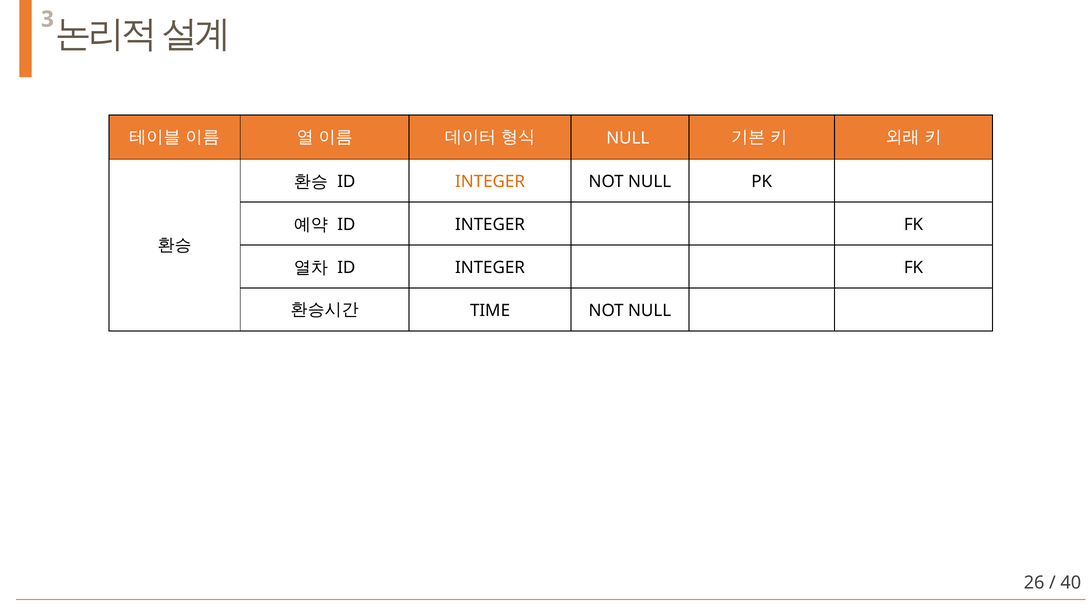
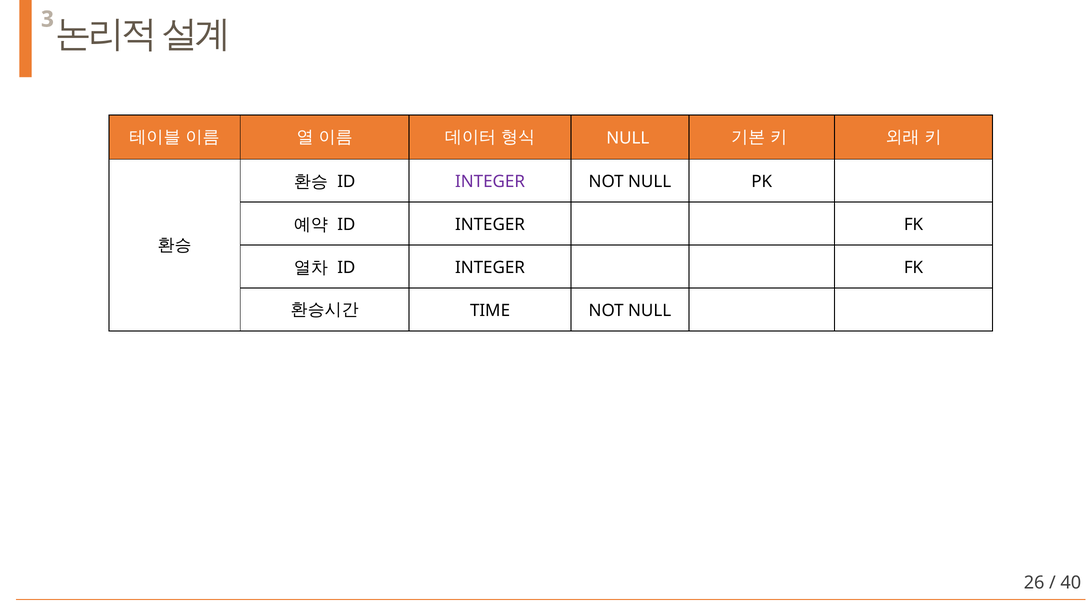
INTEGER colour: orange -> purple (490, 182)
